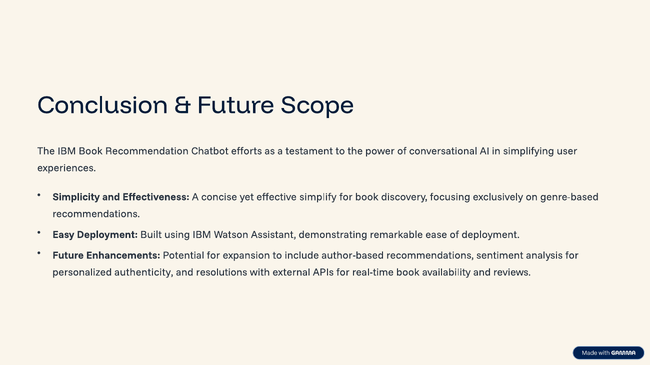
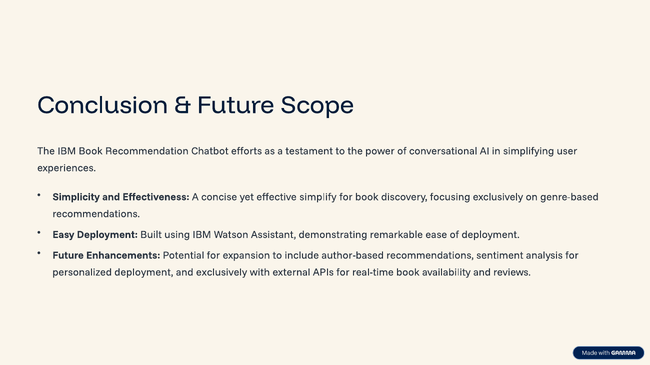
personalized authenticity: authenticity -> deployment (144, 273)
and resolutions: resolutions -> exclusively (222, 273)
